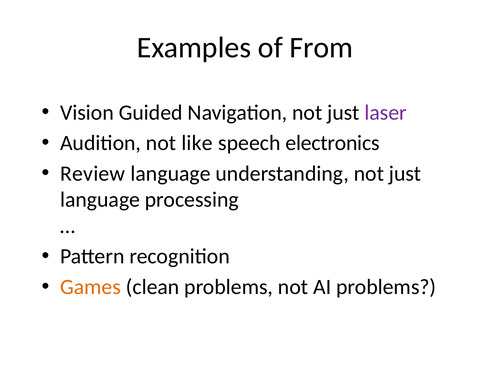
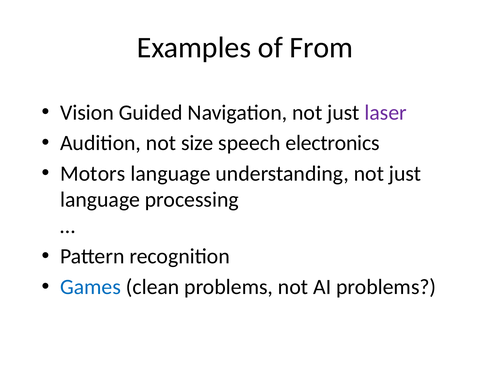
like: like -> size (197, 143)
Review: Review -> Motors (93, 173)
Games colour: orange -> blue (90, 287)
